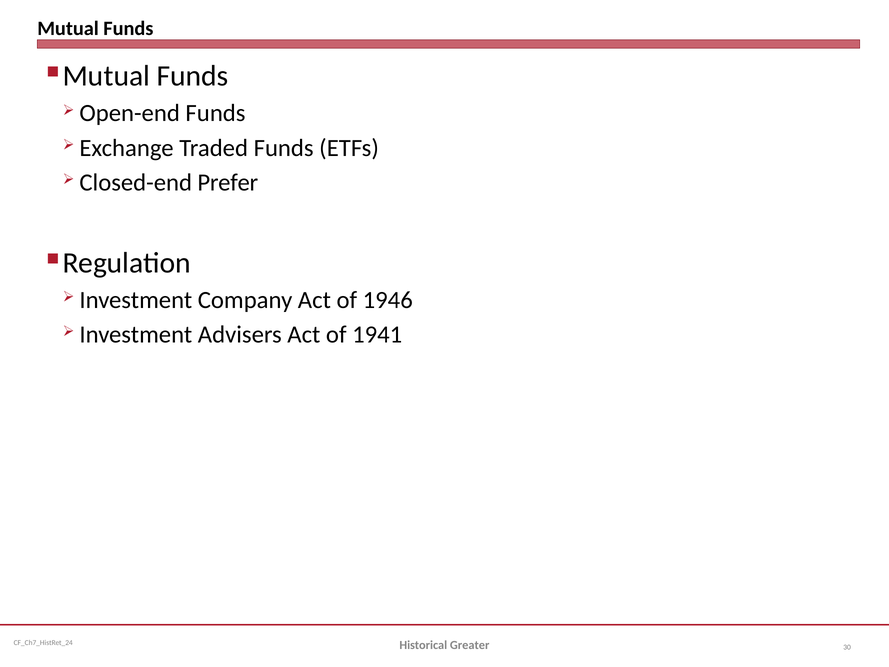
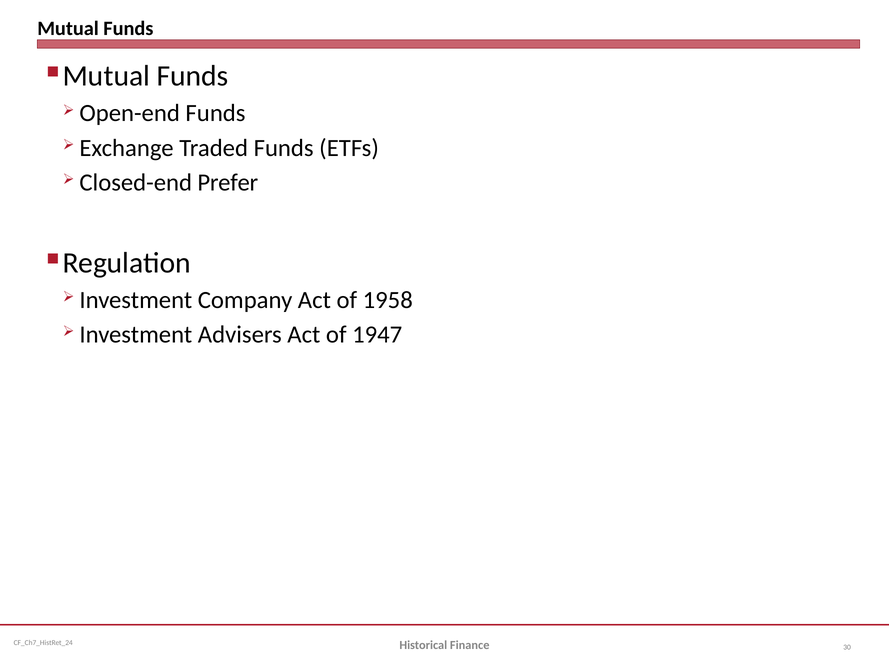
1946: 1946 -> 1958 (388, 300)
1941: 1941 -> 1947 (377, 335)
Greater: Greater -> Finance (470, 645)
